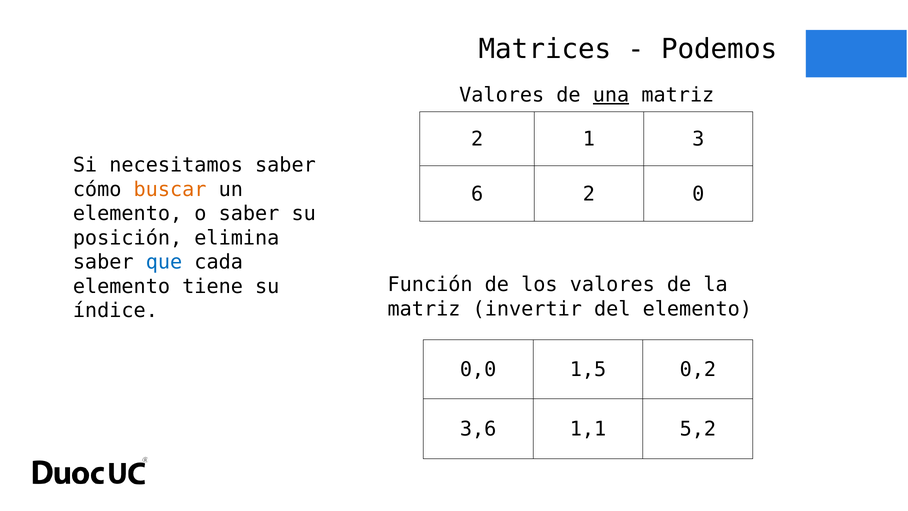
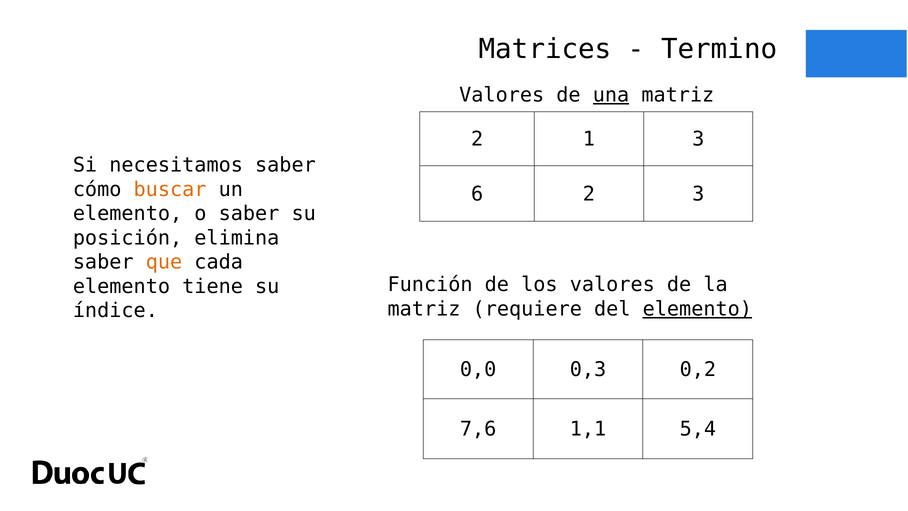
Podemos: Podemos -> Termino (719, 49)
2 0: 0 -> 3 (698, 194)
que colour: blue -> orange (164, 262)
invertir: invertir -> requiere (527, 309)
elemento underline: none -> present (697, 309)
1,5: 1,5 -> 0,3 (588, 370)
3,6: 3,6 -> 7,6 (478, 429)
5,2: 5,2 -> 5,4 (698, 429)
